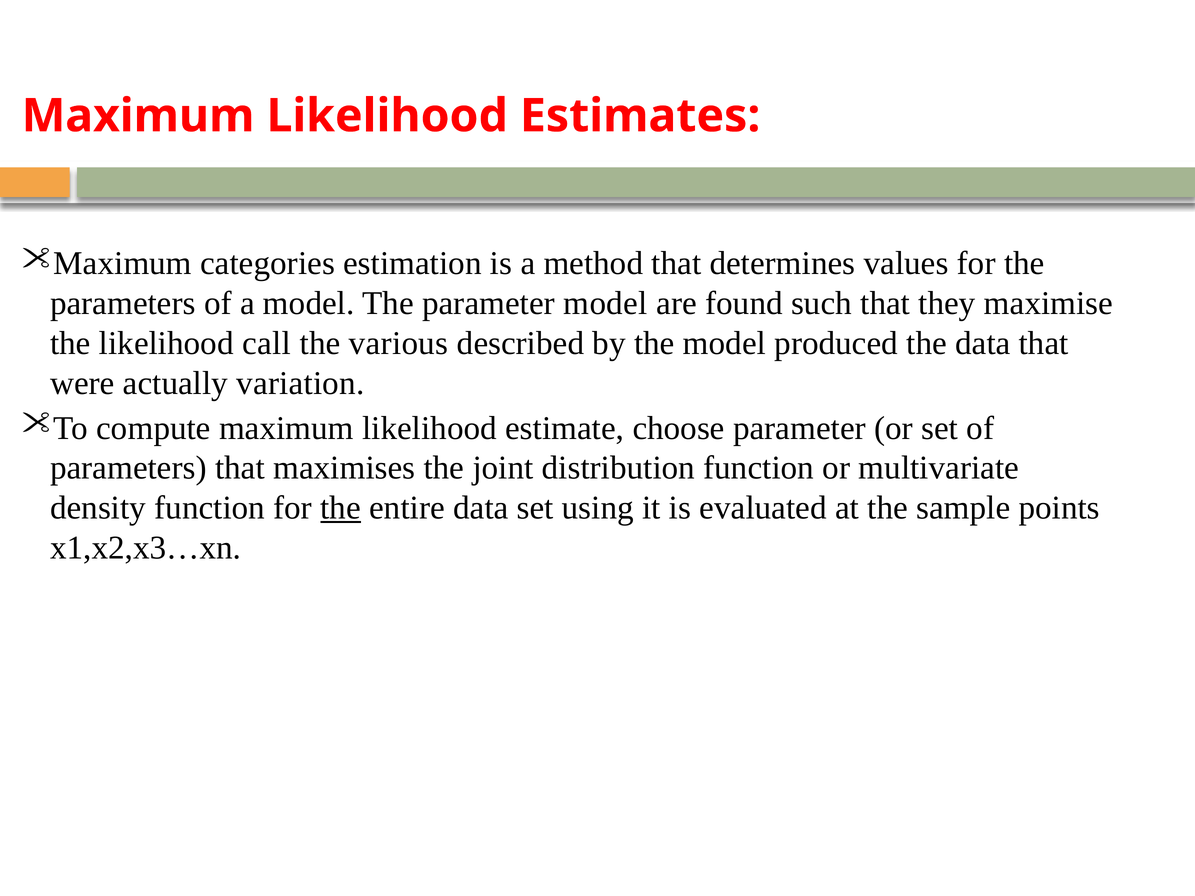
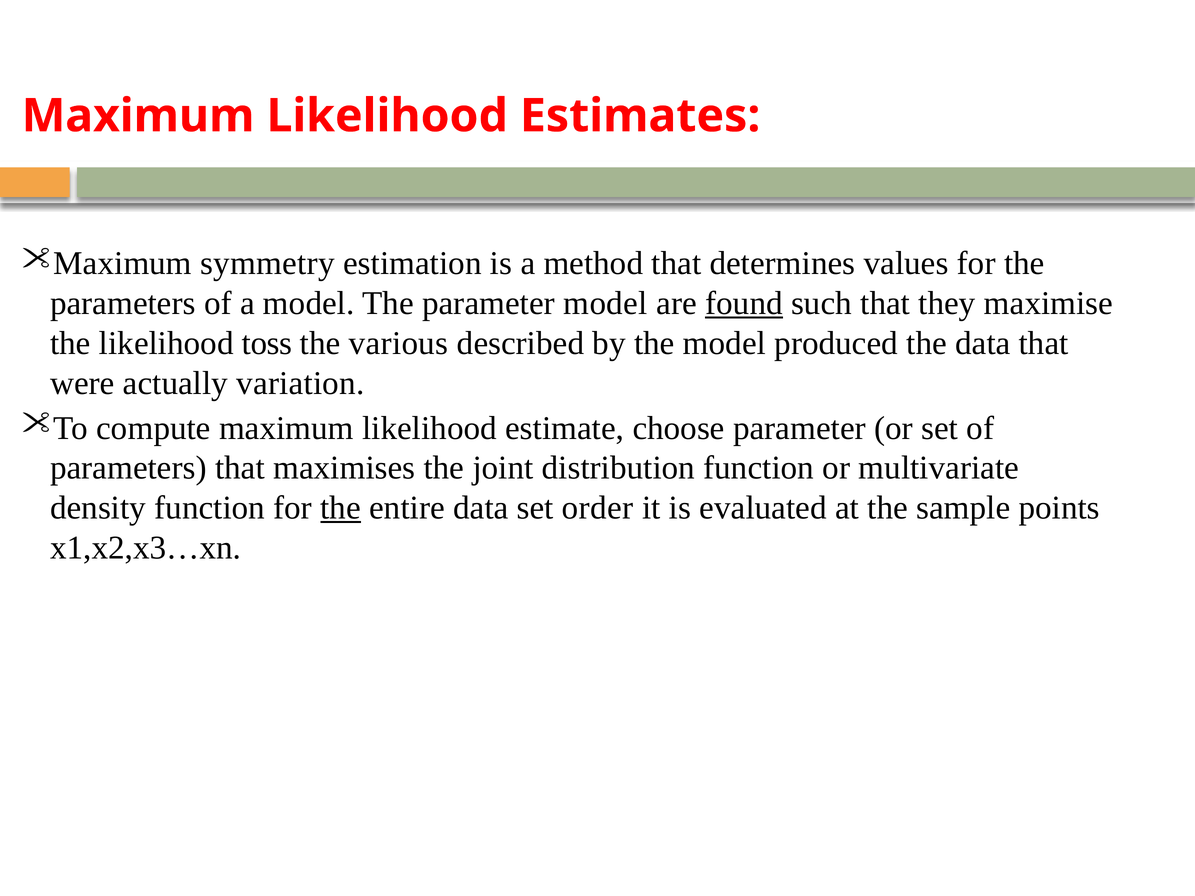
categories: categories -> symmetry (267, 264)
found underline: none -> present (744, 303)
call: call -> toss (267, 343)
using: using -> order (598, 508)
